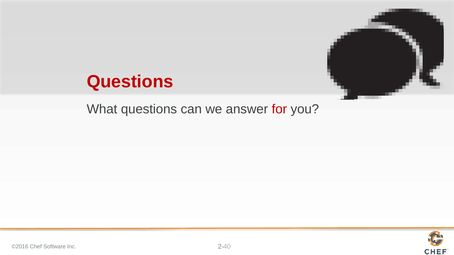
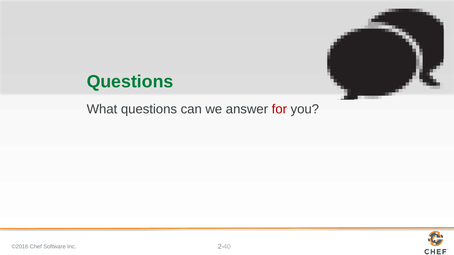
Questions colour: red -> green (130, 82)
